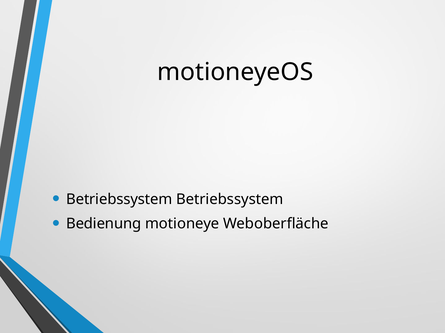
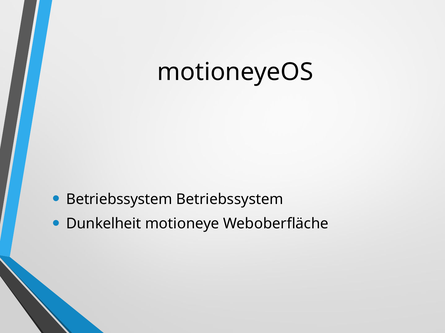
Bedienung: Bedienung -> Dunkelheit (104, 224)
